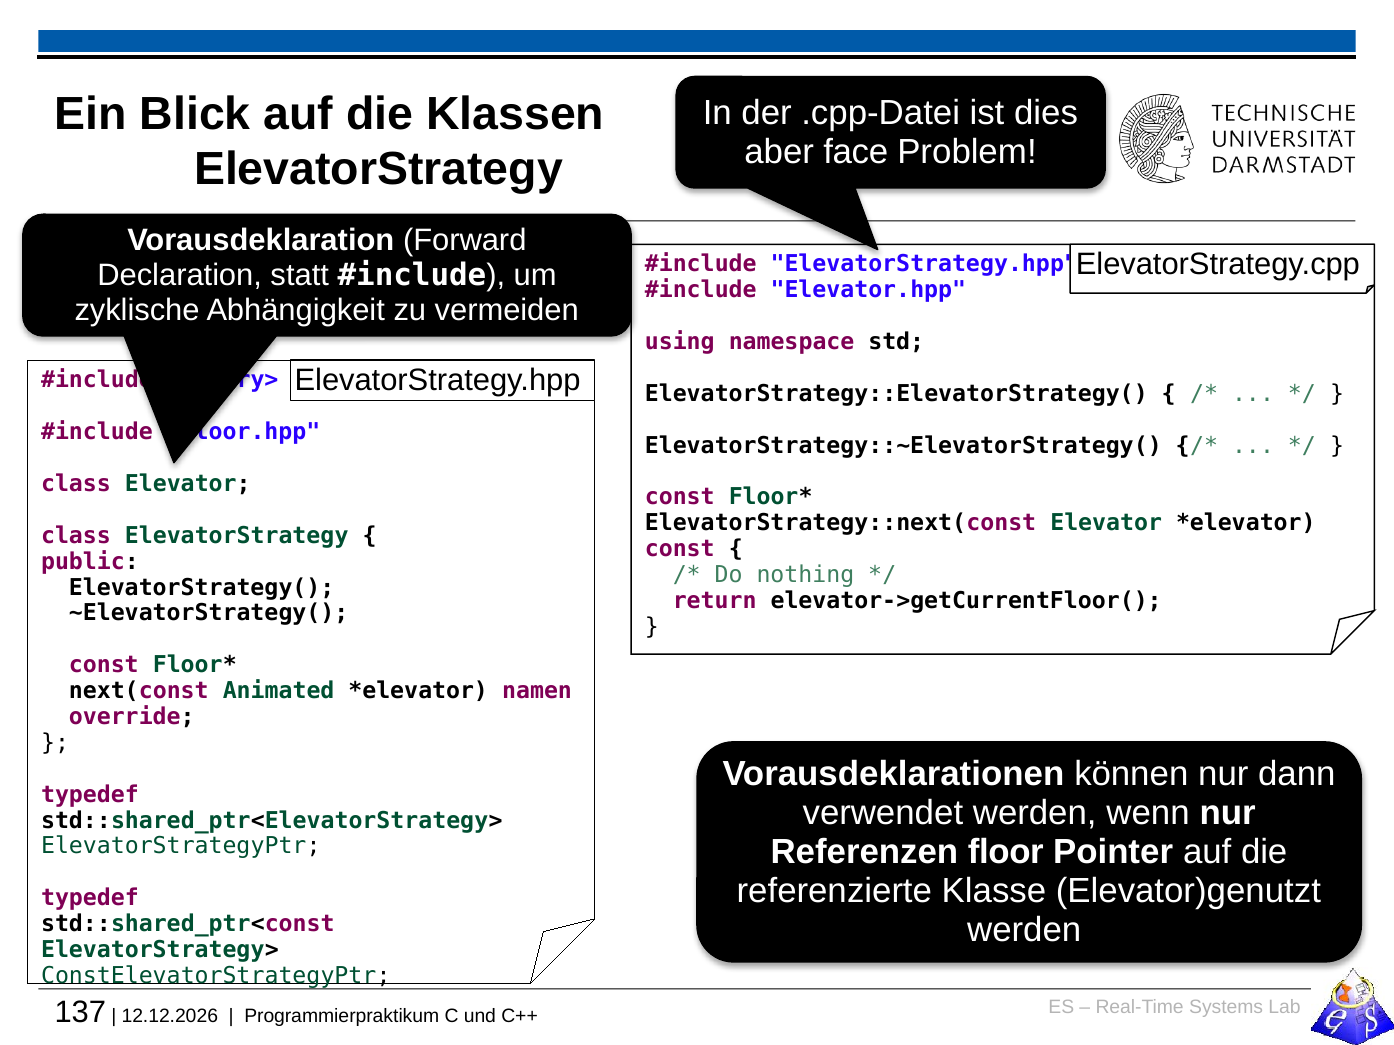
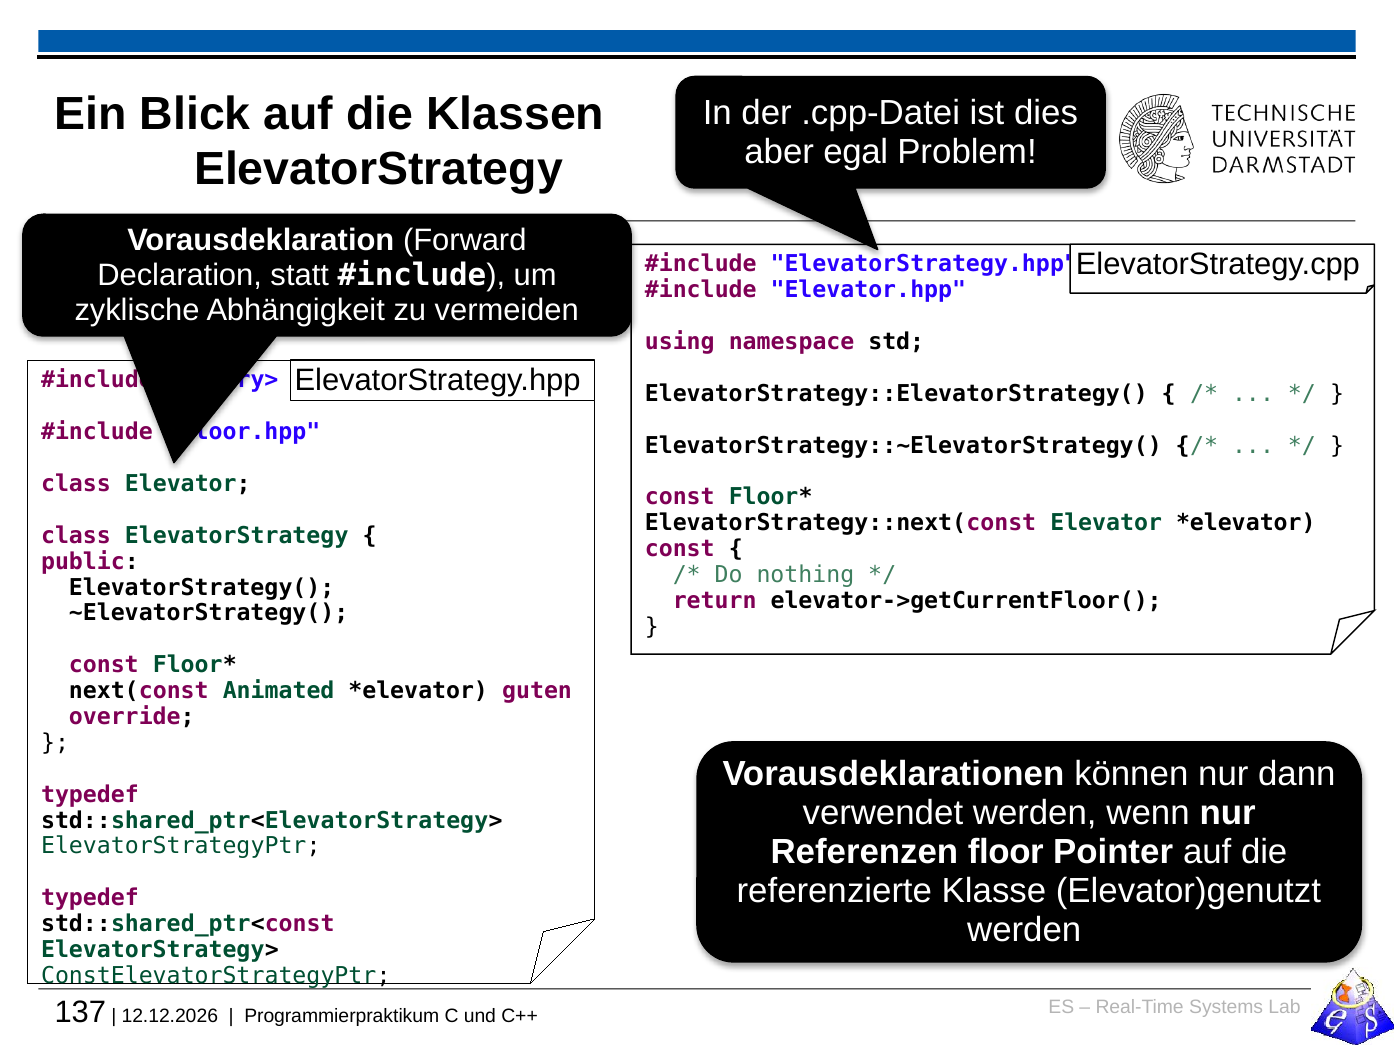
face: face -> egal (856, 152)
namen: namen -> guten (537, 691)
